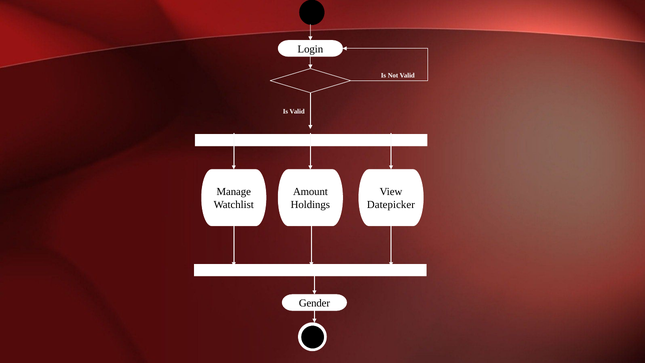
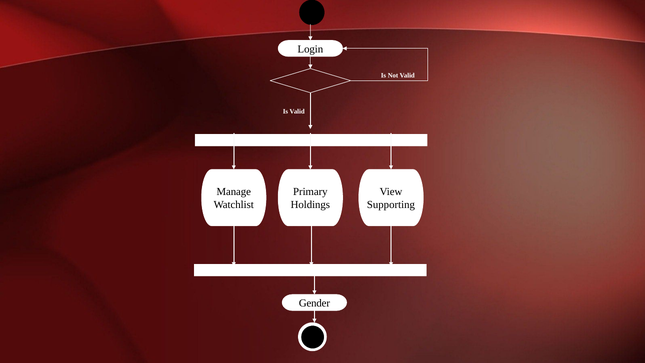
Amount: Amount -> Primary (310, 192)
Datepicker: Datepicker -> Supporting (391, 205)
